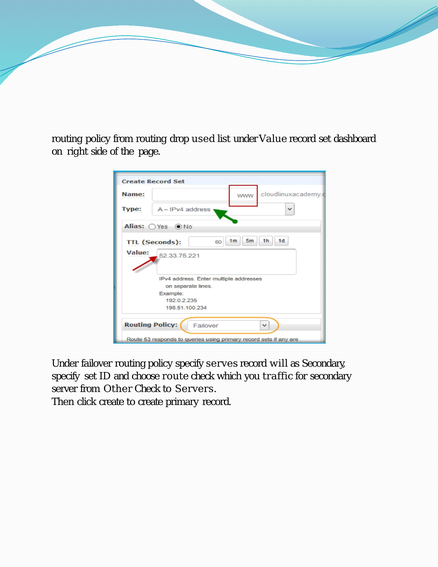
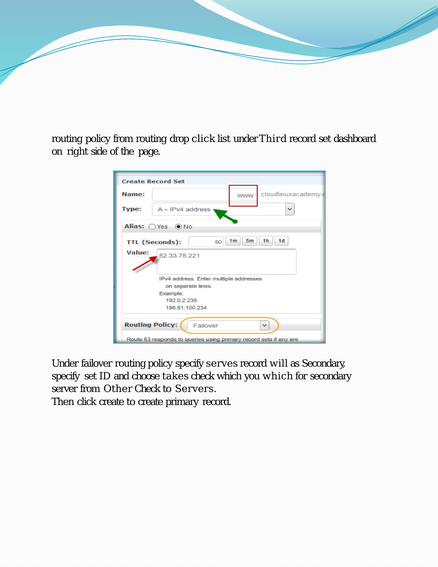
drop used: used -> click (203, 139)
Value: Value -> Third (273, 139)
route: route -> takes (175, 376)
you traffic: traffic -> which (278, 376)
